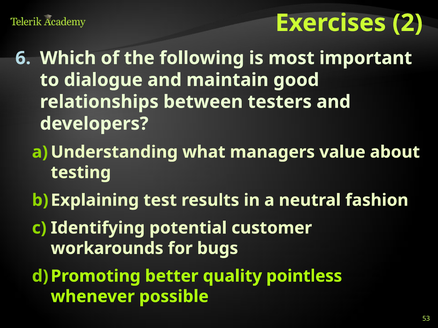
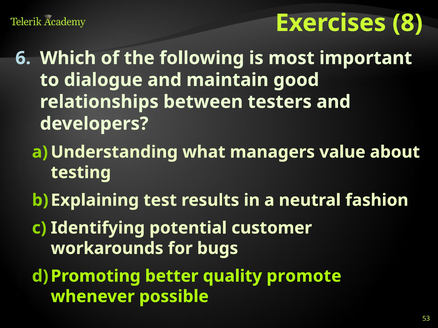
2: 2 -> 8 (408, 23)
pointless: pointless -> promote (304, 276)
